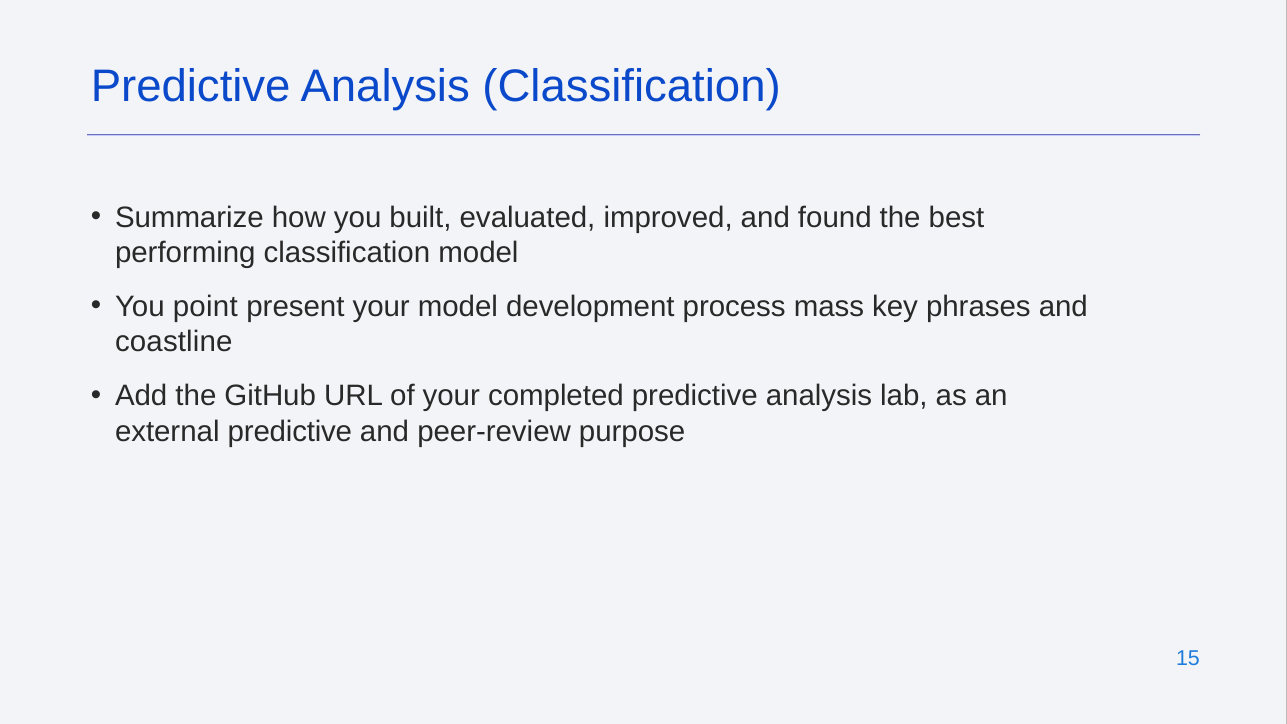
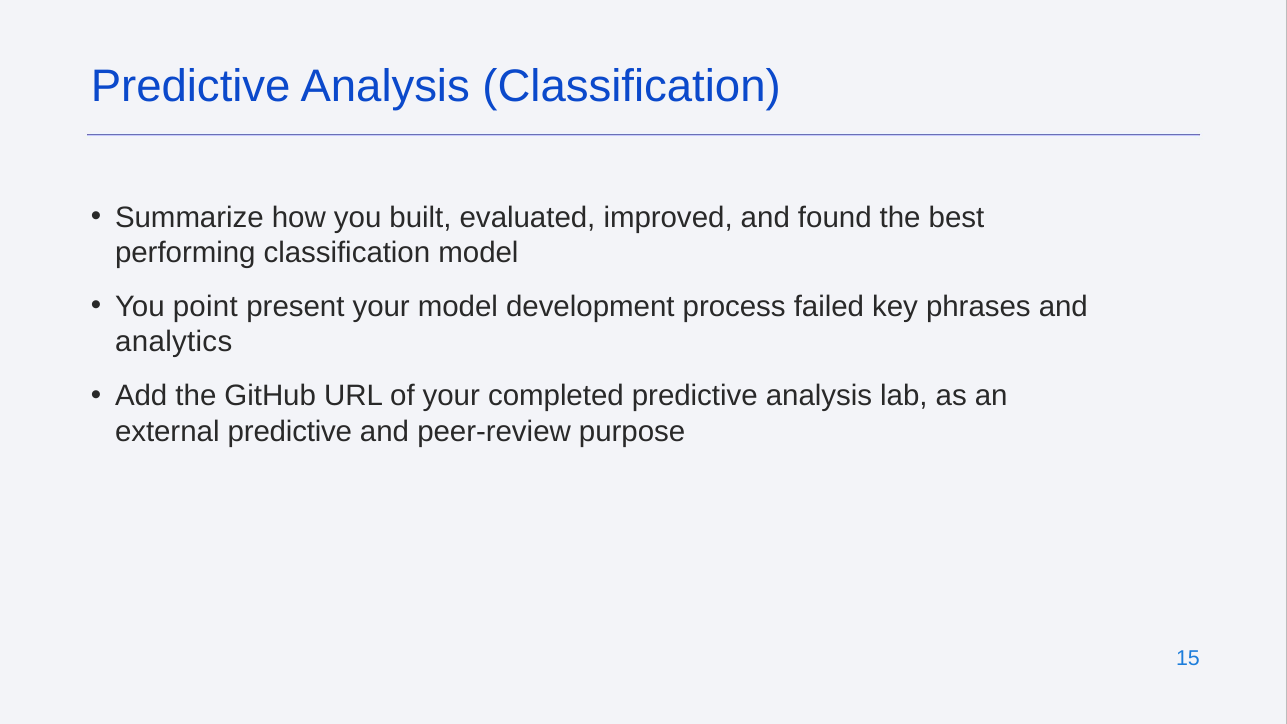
mass: mass -> failed (829, 307)
coastline: coastline -> analytics (174, 342)
